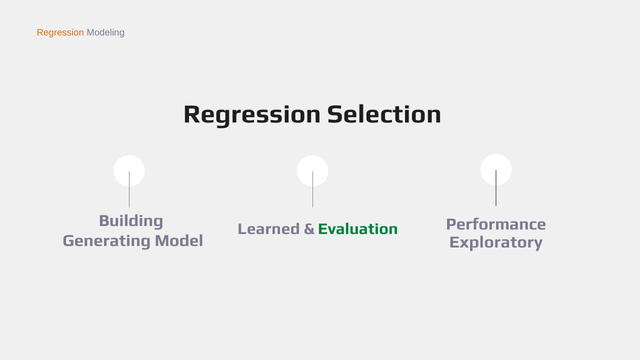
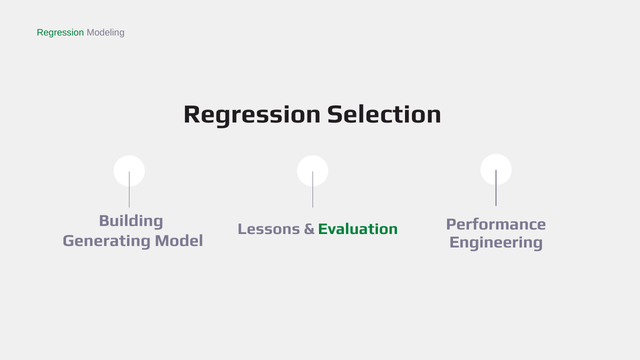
Regression colour: orange -> green (60, 33)
Learned: Learned -> Lessons (269, 229)
Exploratory: Exploratory -> Engineering (496, 242)
